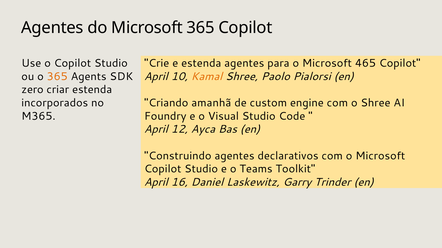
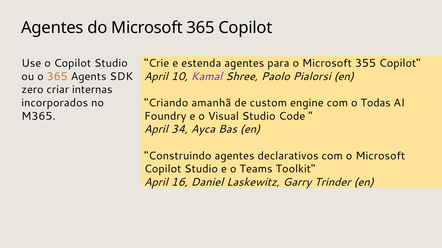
465: 465 -> 355 (365, 63)
Kamal colour: orange -> purple (207, 77)
criar estenda: estenda -> internas (92, 90)
o Shree: Shree -> Todas (376, 103)
12: 12 -> 34 (179, 130)
